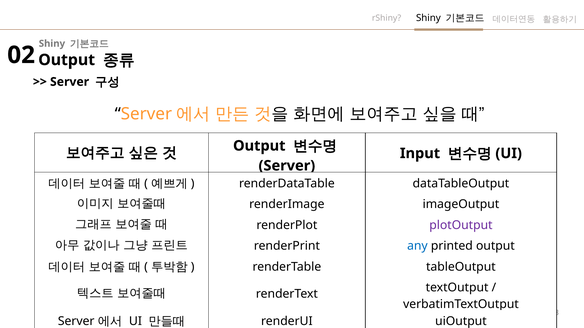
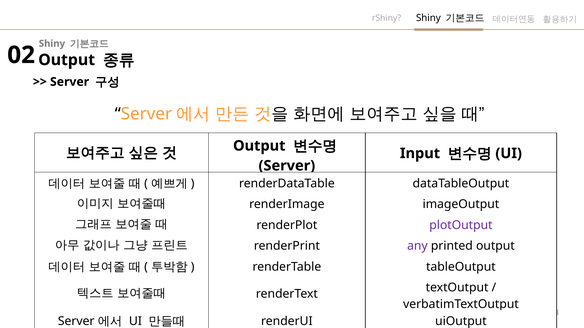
any colour: blue -> purple (417, 246)
